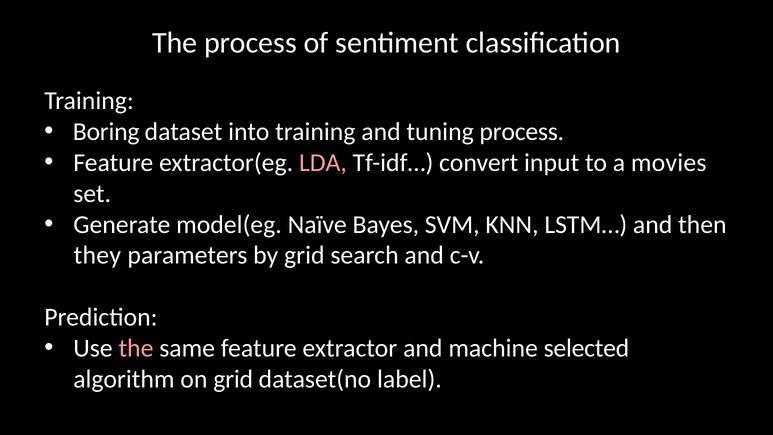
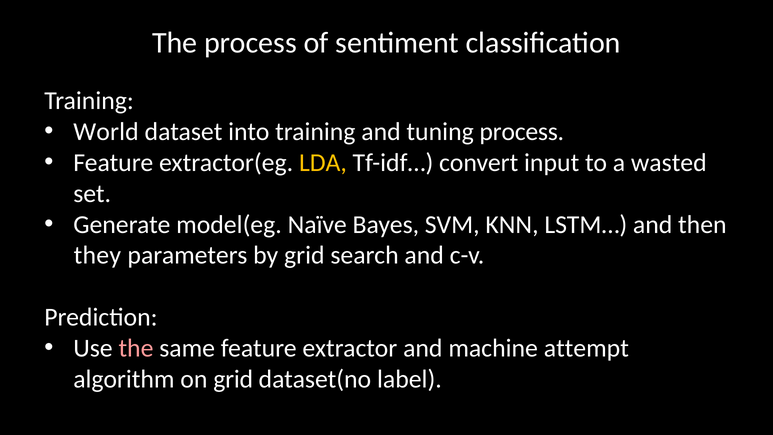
Boring: Boring -> World (106, 132)
LDA colour: pink -> yellow (323, 163)
movies: movies -> wasted (669, 163)
selected: selected -> attempt (586, 348)
